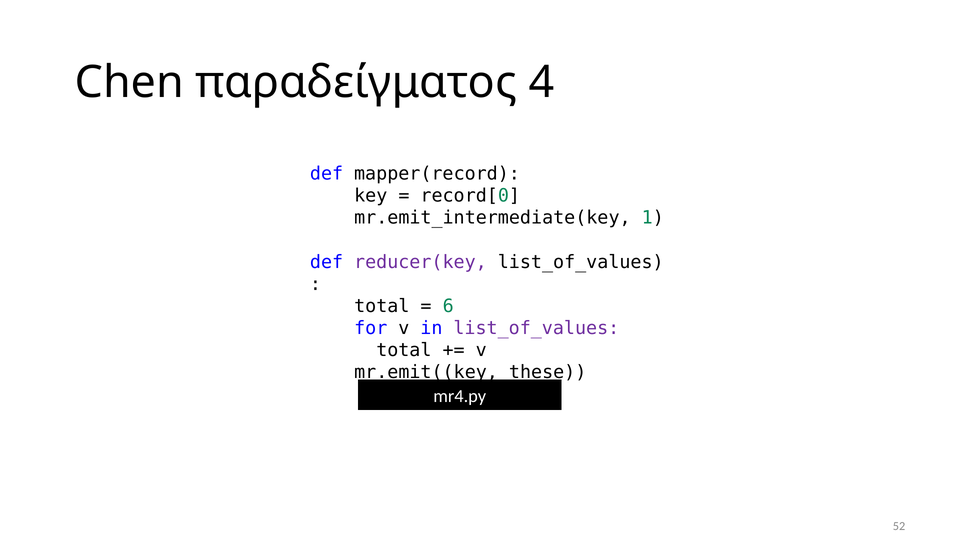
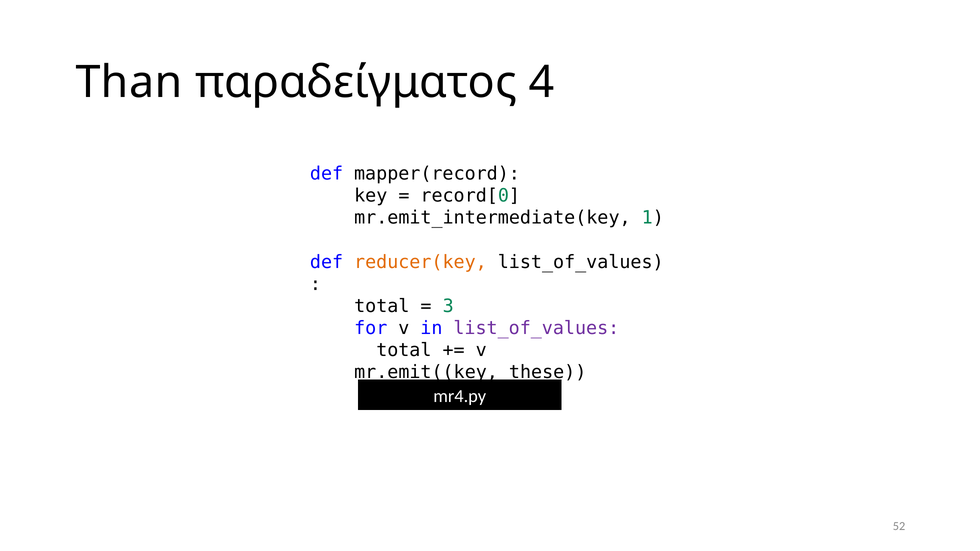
Chen: Chen -> Than (129, 82)
reducer(key colour: purple -> orange (420, 262)
6: 6 -> 3 (448, 306)
